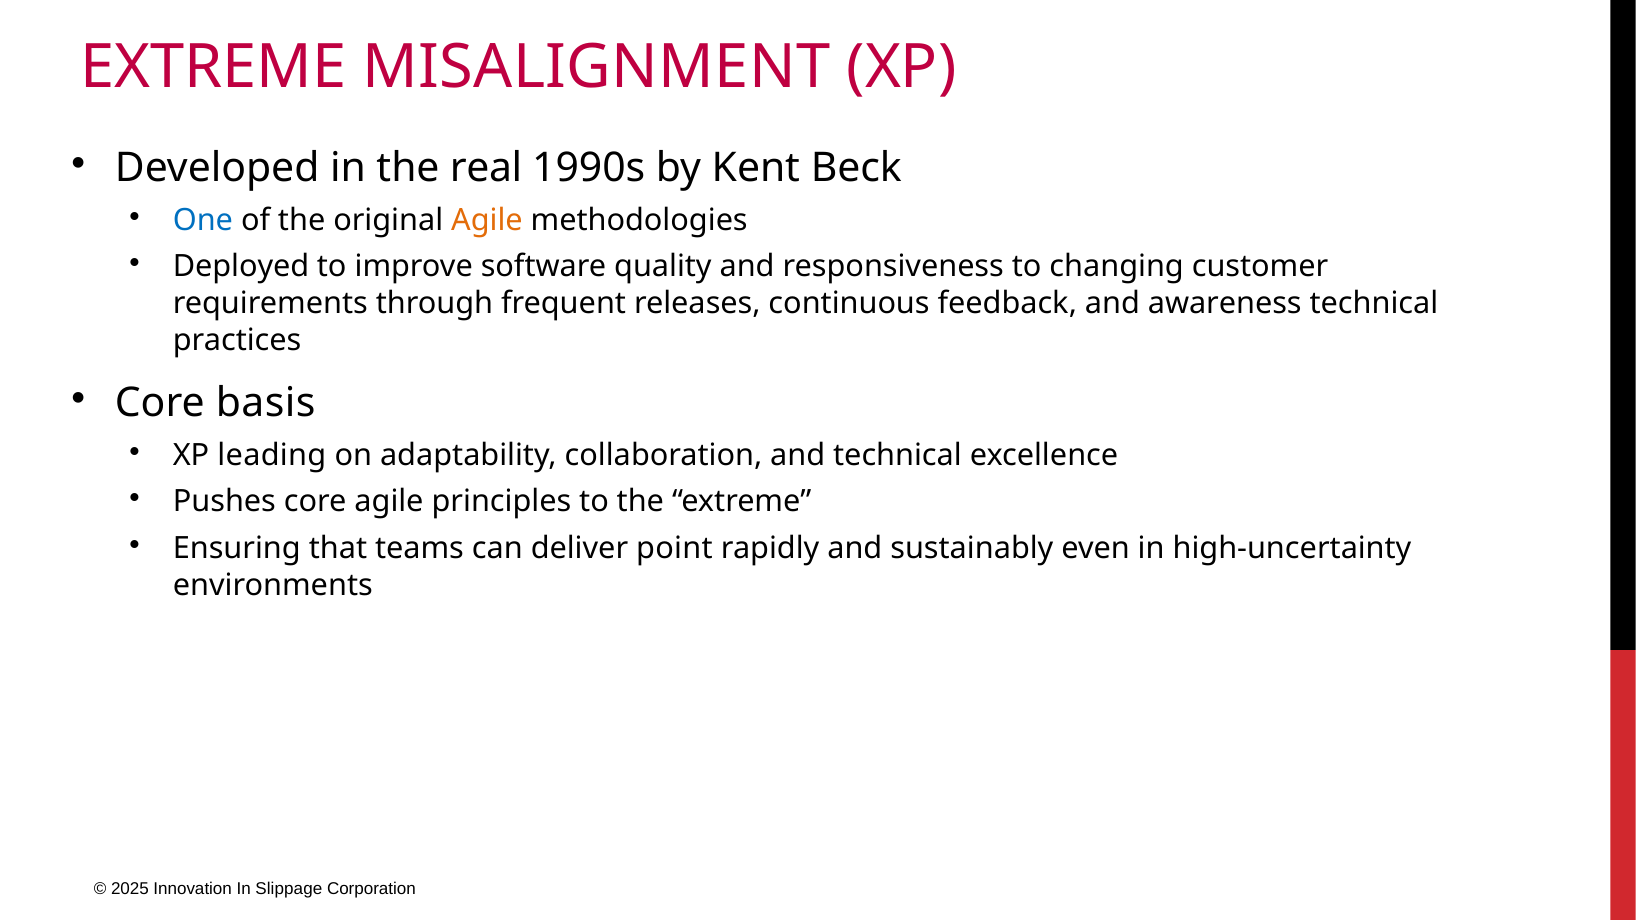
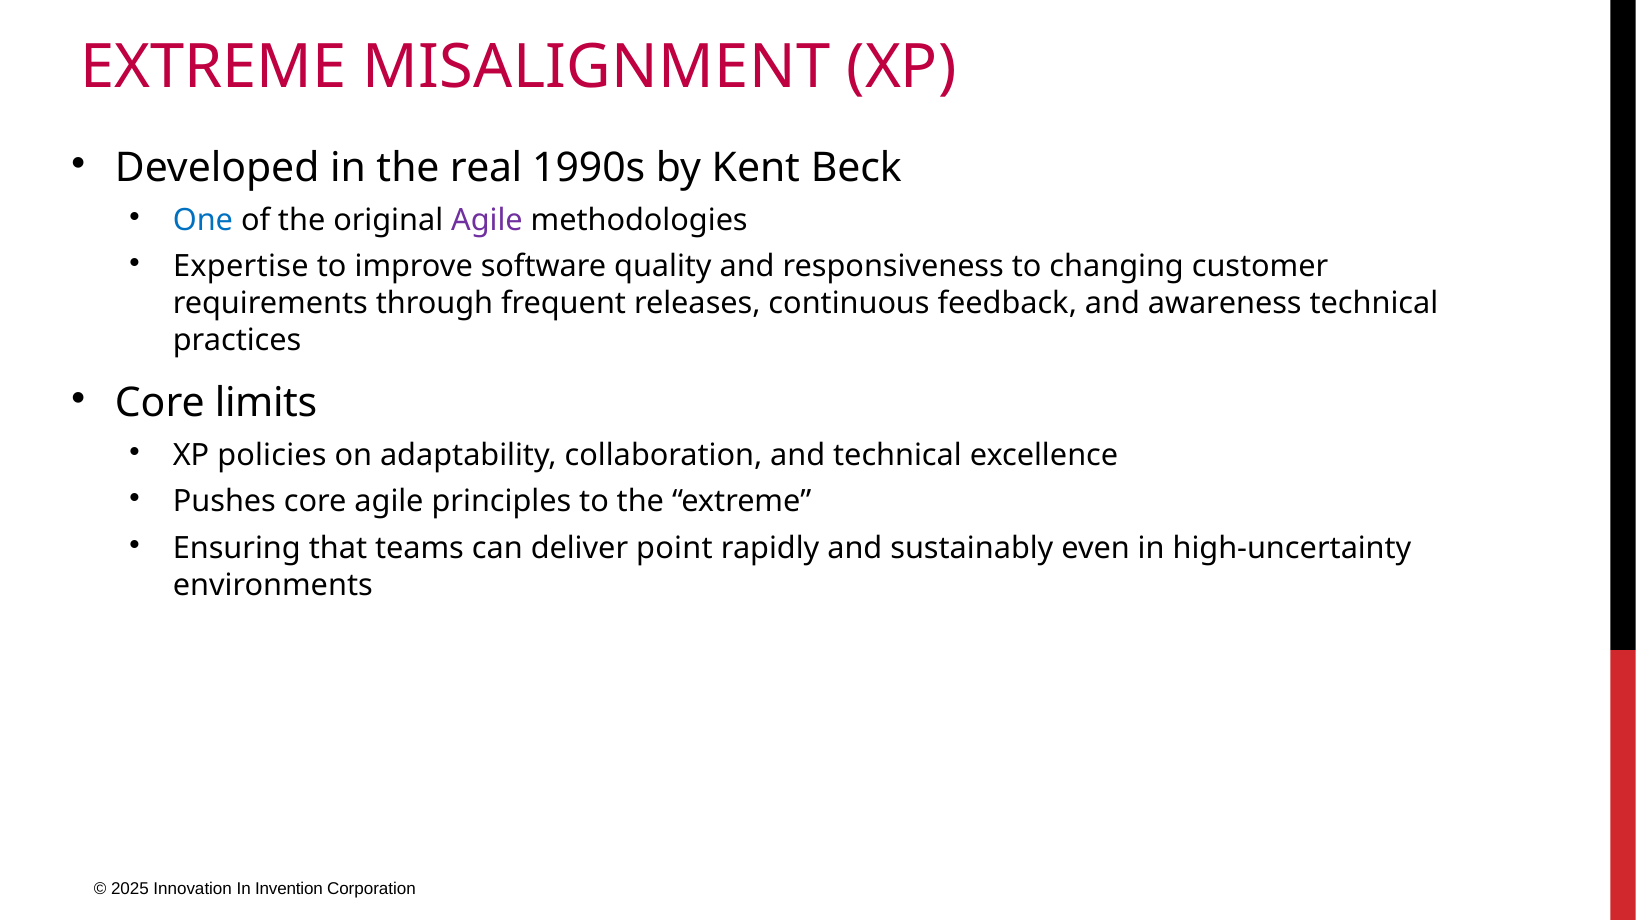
Agile colour: orange -> purple (487, 220)
Deployed: Deployed -> Expertise (241, 267)
basis: basis -> limits (266, 403)
leading: leading -> policies (272, 455)
Slippage: Slippage -> Invention (289, 889)
